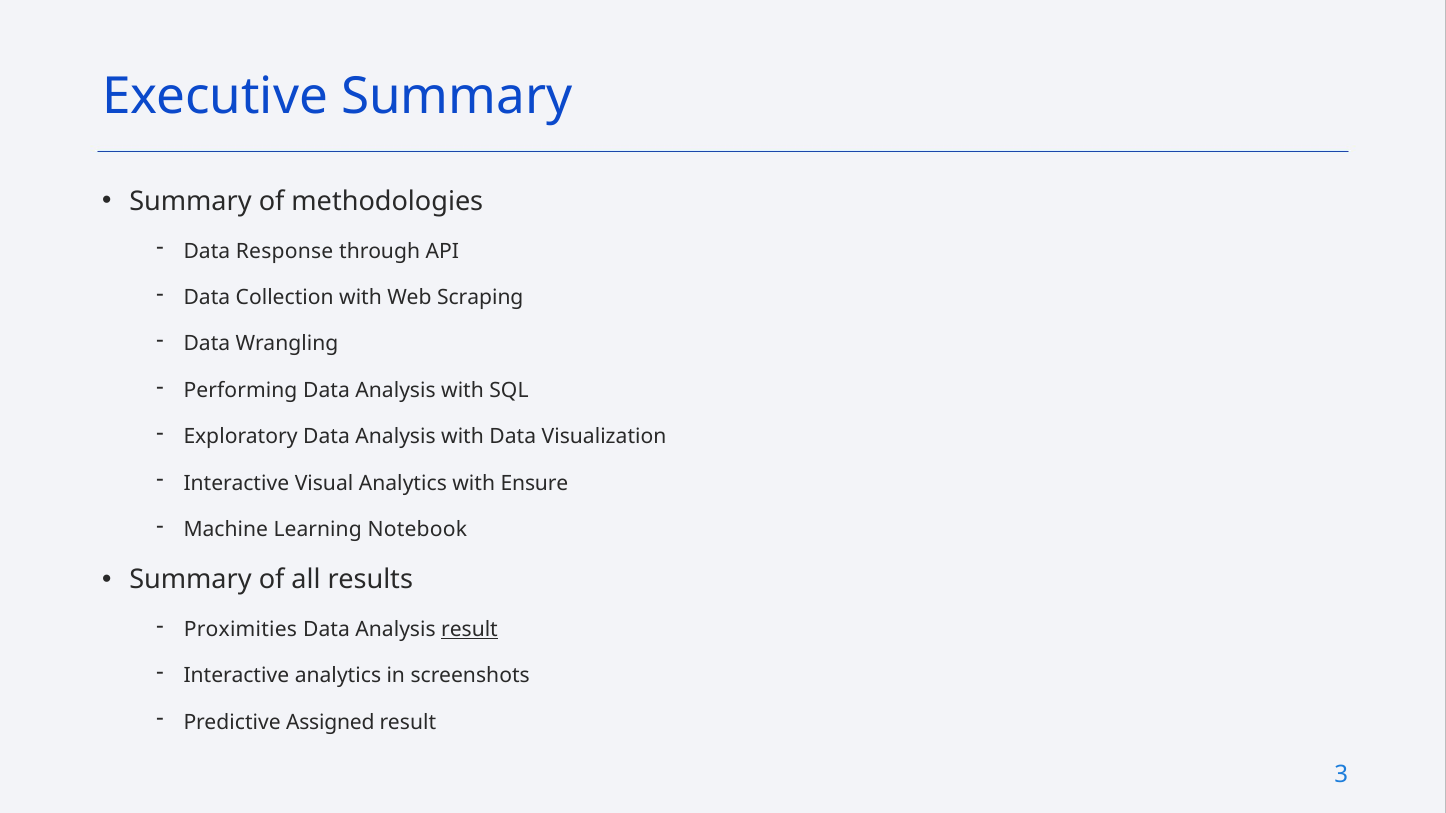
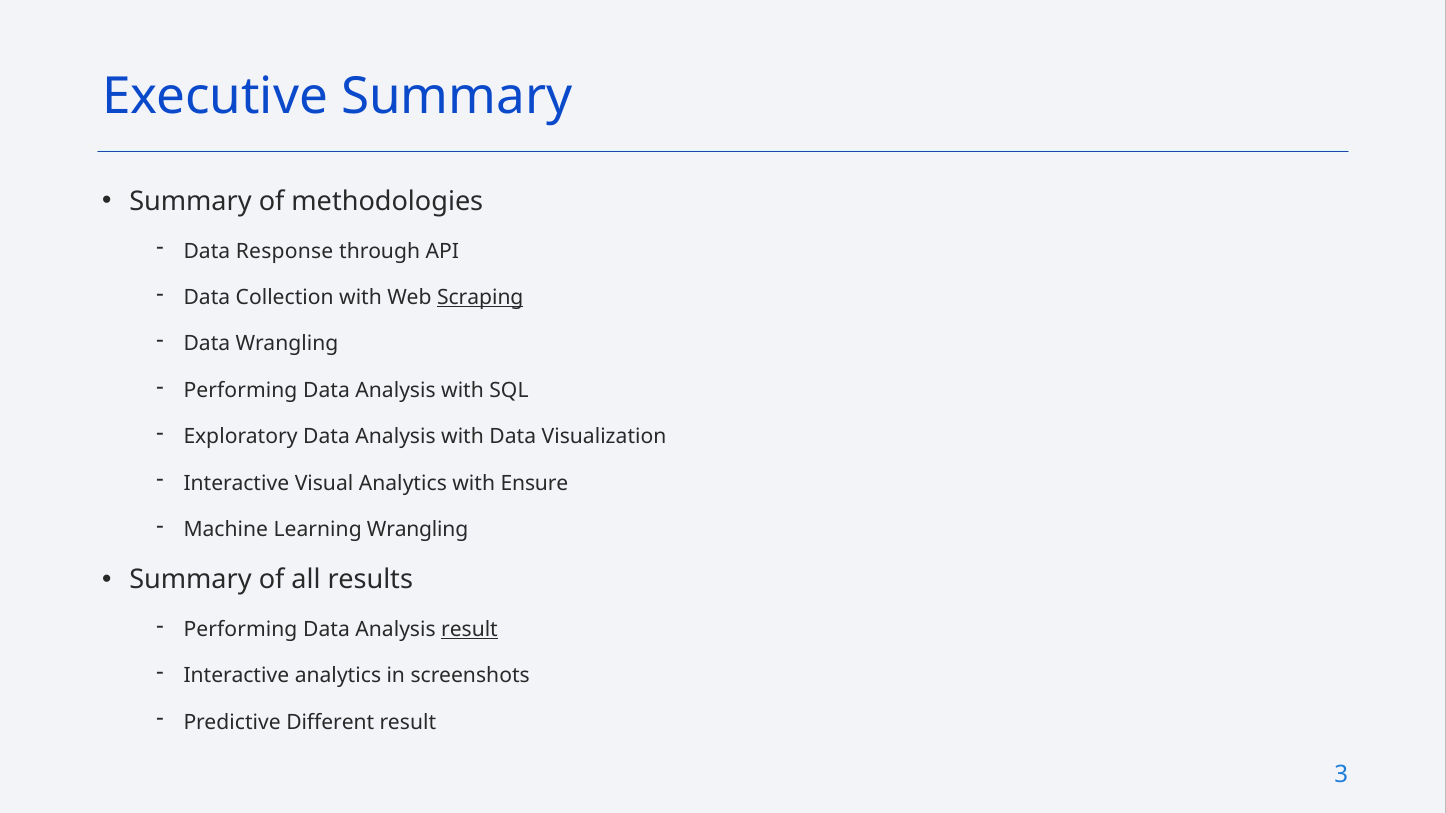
Scraping underline: none -> present (480, 298)
Learning Notebook: Notebook -> Wrangling (418, 530)
Proximities: Proximities -> Performing (240, 630)
Assigned: Assigned -> Different (330, 723)
